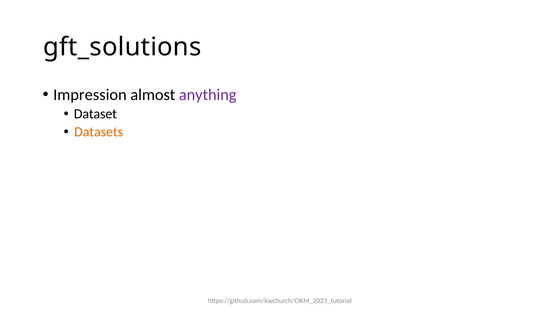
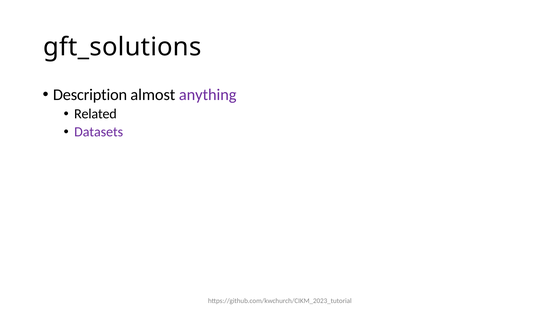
Impression: Impression -> Description (90, 95)
Dataset: Dataset -> Related (95, 114)
Datasets colour: orange -> purple (99, 132)
